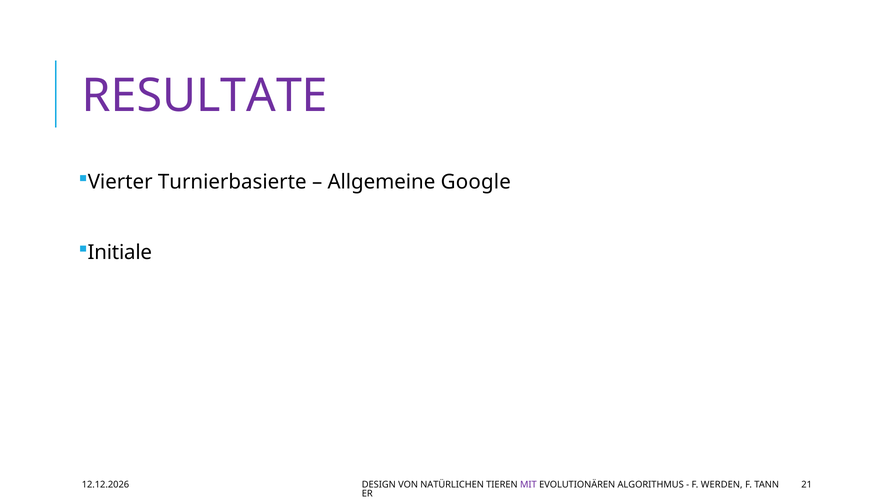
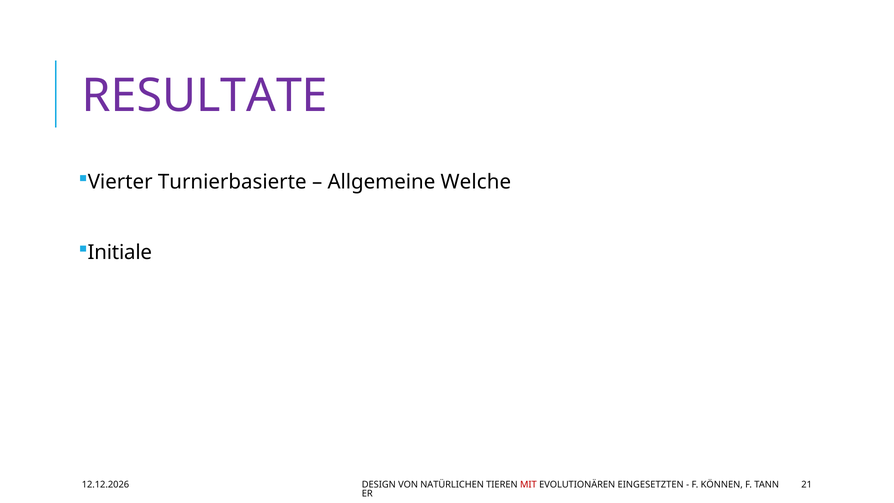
Google: Google -> Welche (476, 182)
MIT colour: purple -> red (528, 484)
ALGORITHMUS: ALGORITHMUS -> EINGESETZTEN (651, 484)
WERDEN: WERDEN -> KÖNNEN (722, 484)
